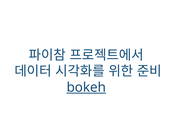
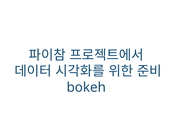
bokeh underline: present -> none (86, 88)
